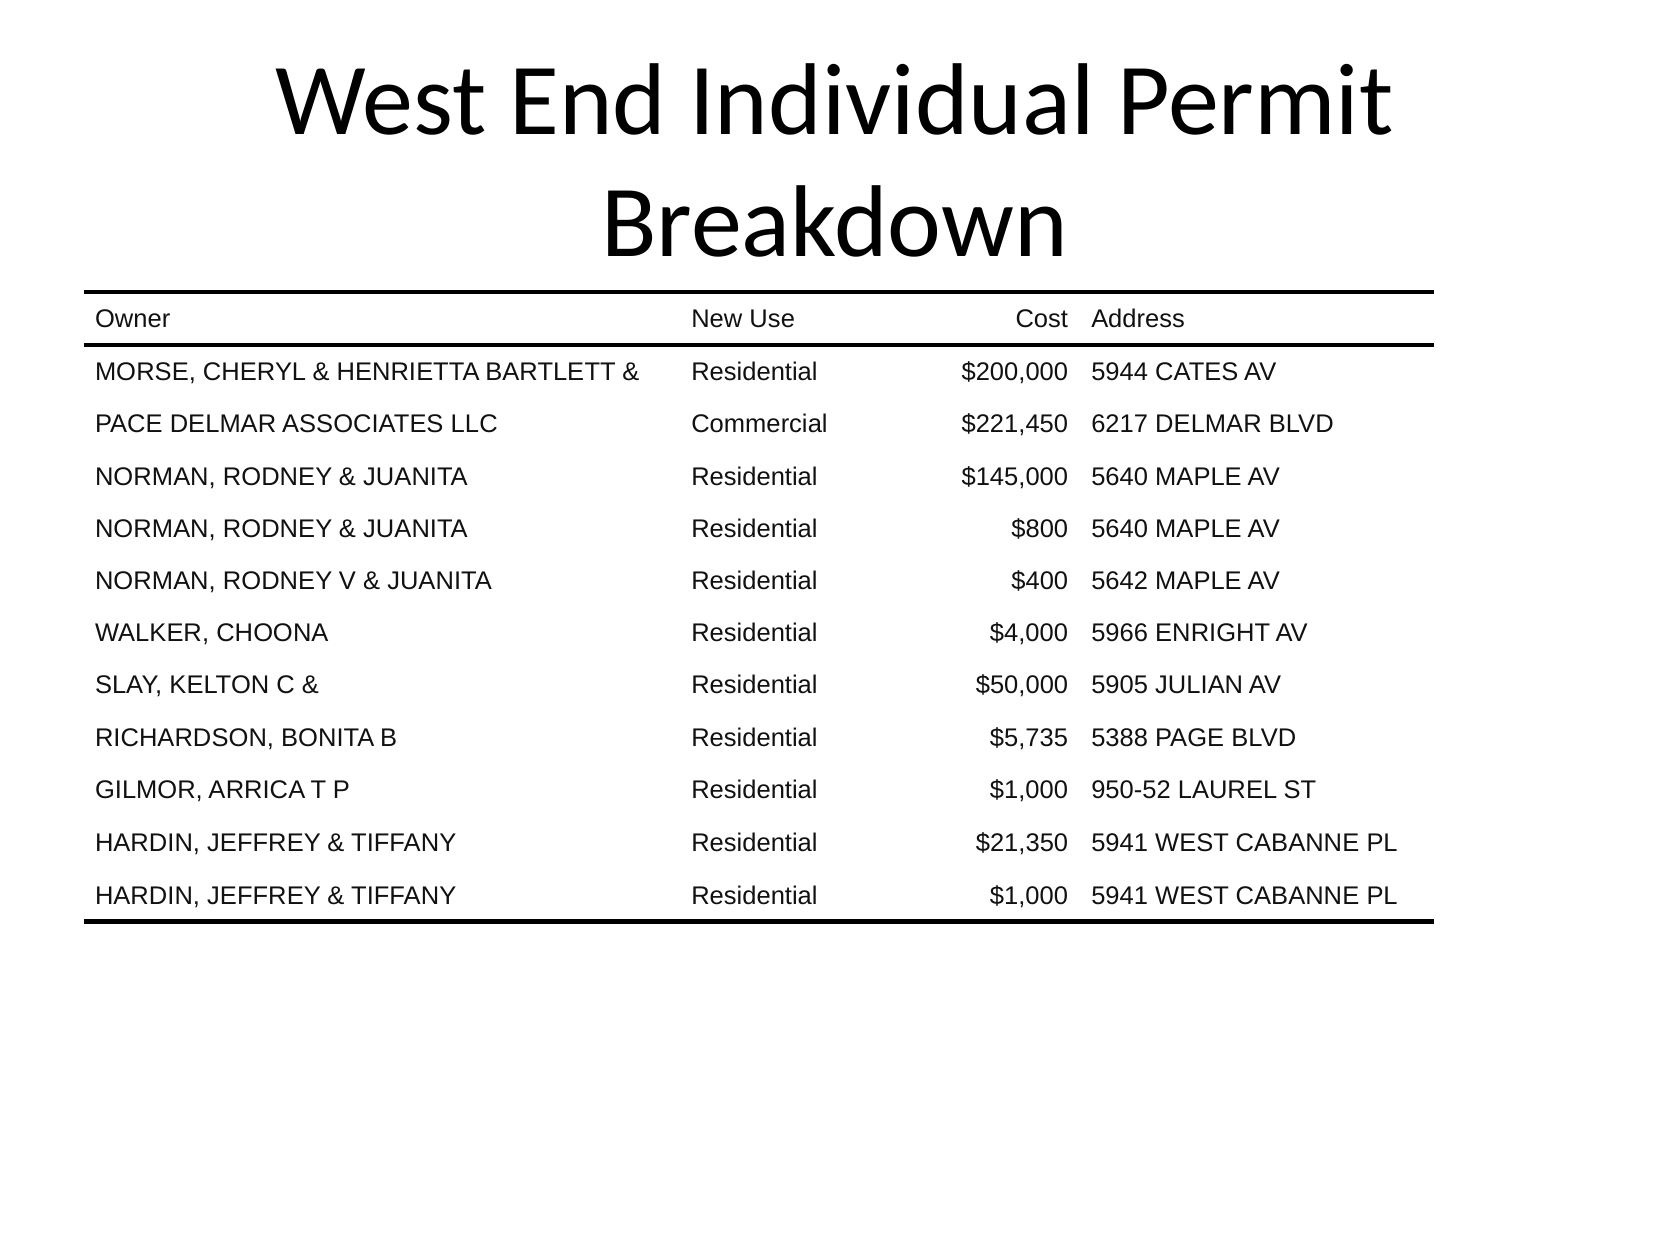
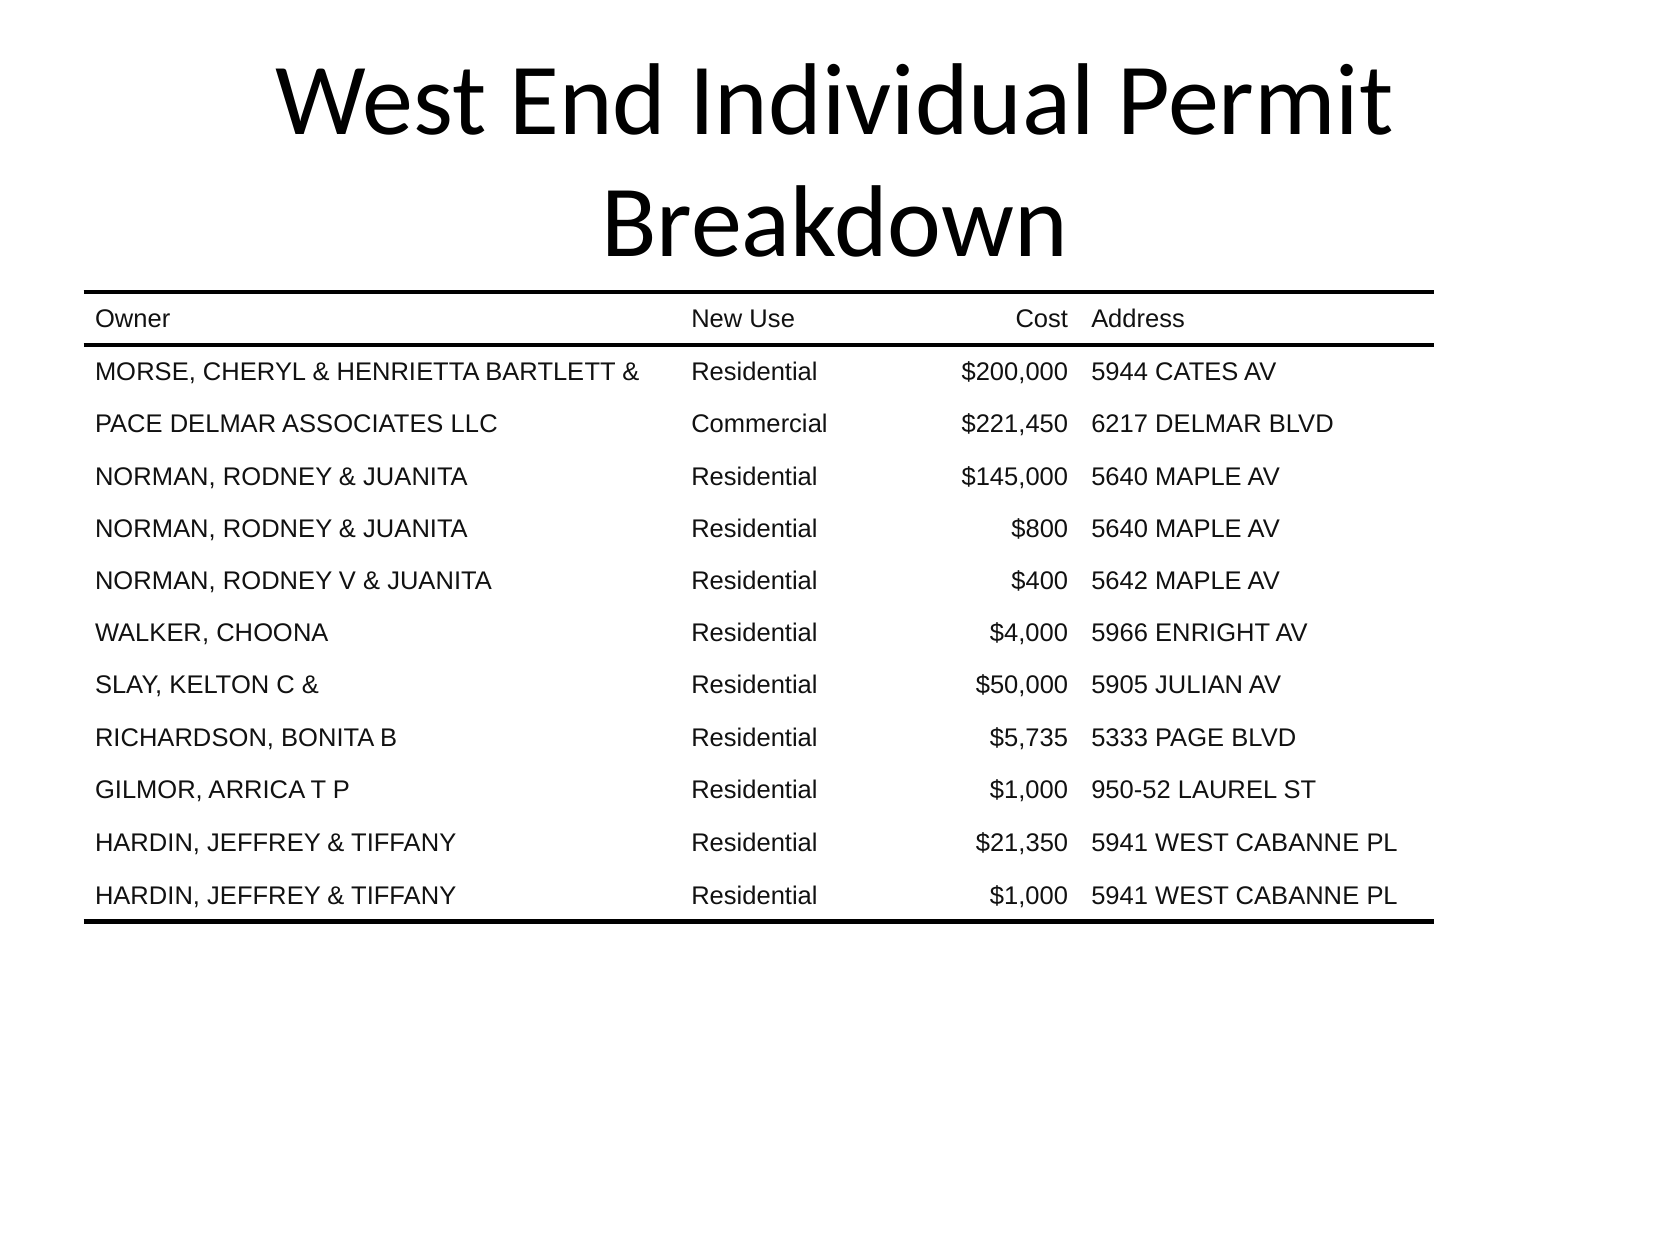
5388: 5388 -> 5333 (1120, 738)
